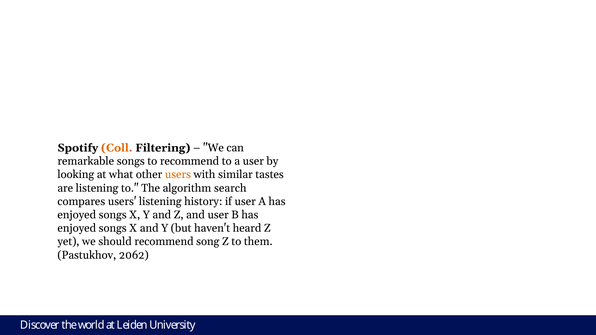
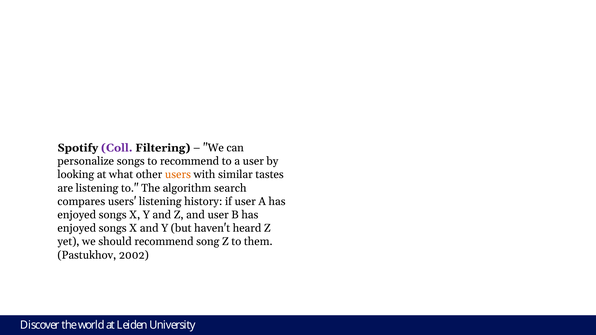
Coll colour: orange -> purple (117, 148)
remarkable: remarkable -> personalize (86, 161)
2062: 2062 -> 2002 (134, 255)
